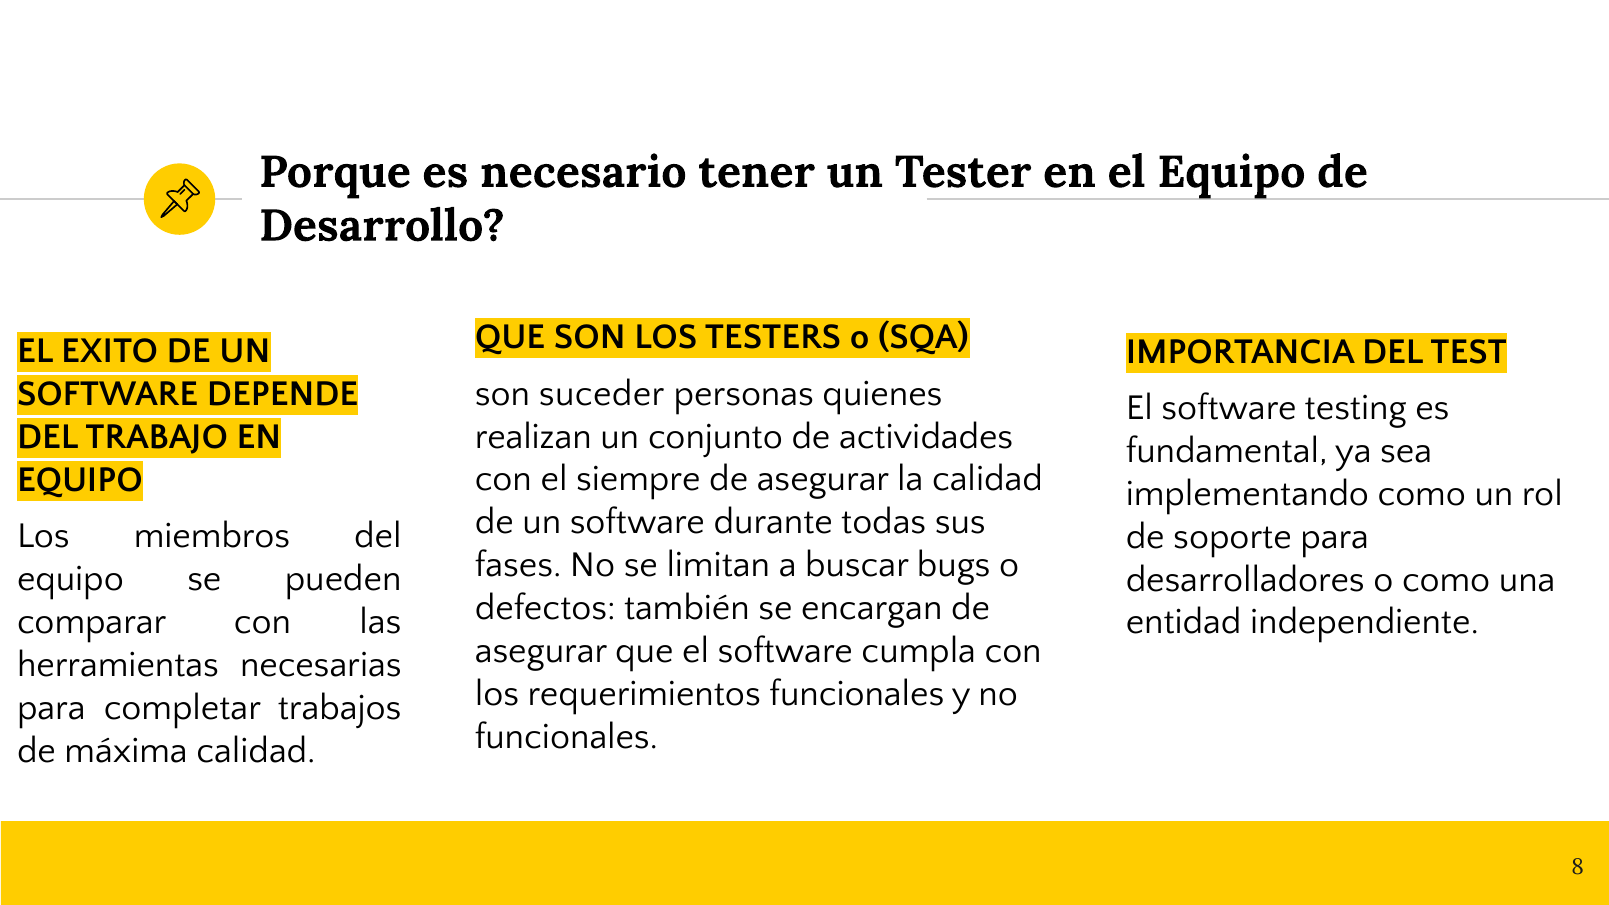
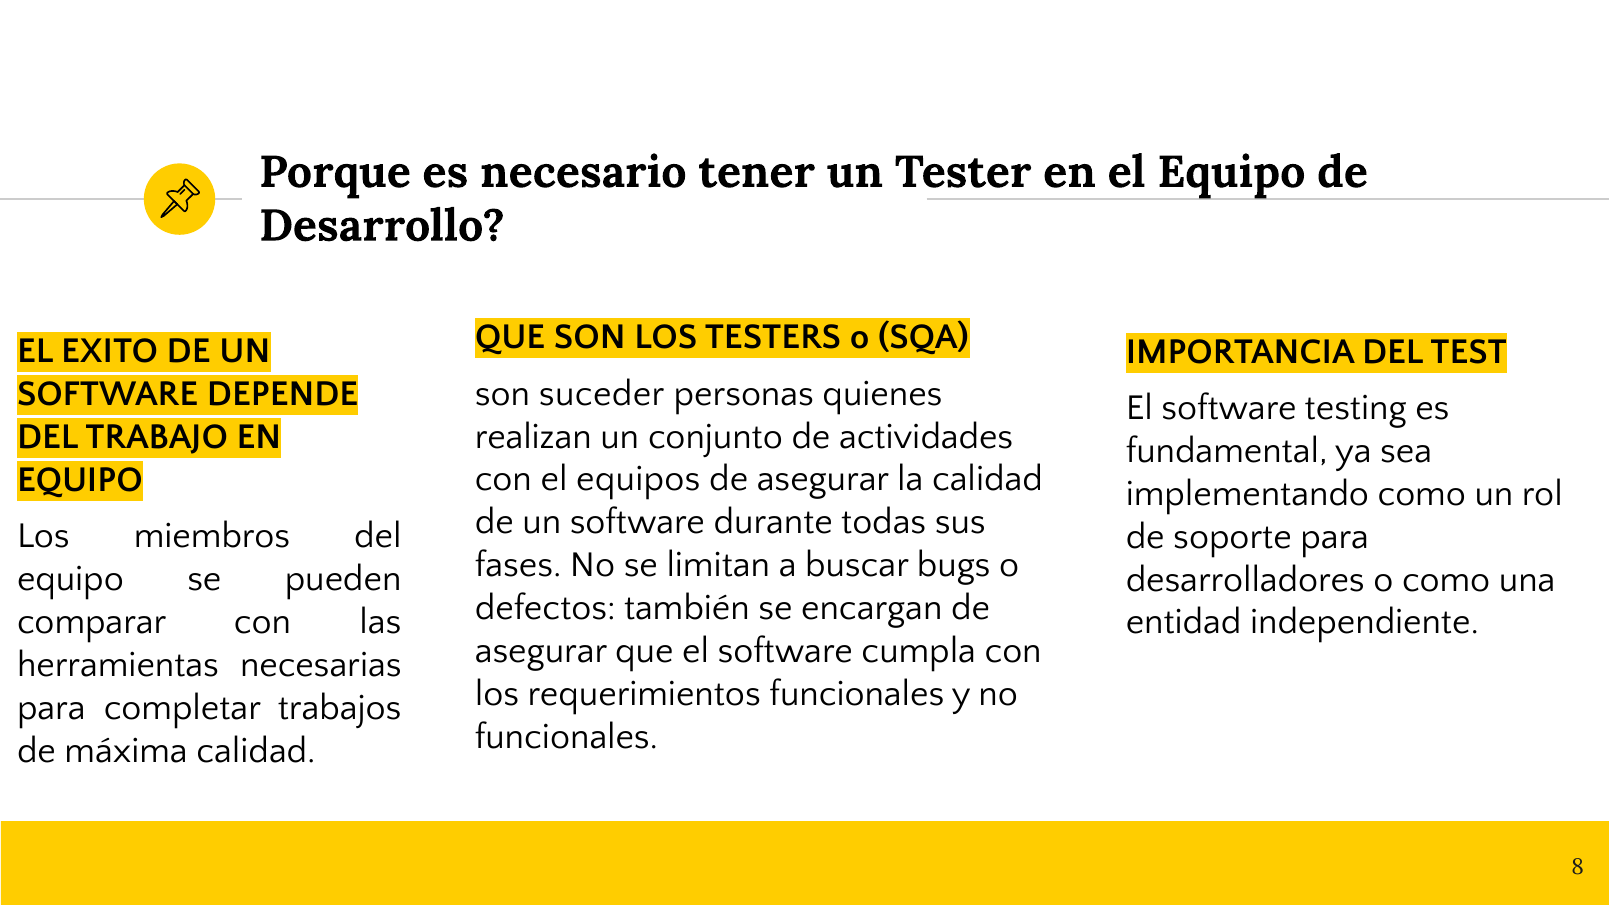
siempre: siempre -> equipos (638, 479)
